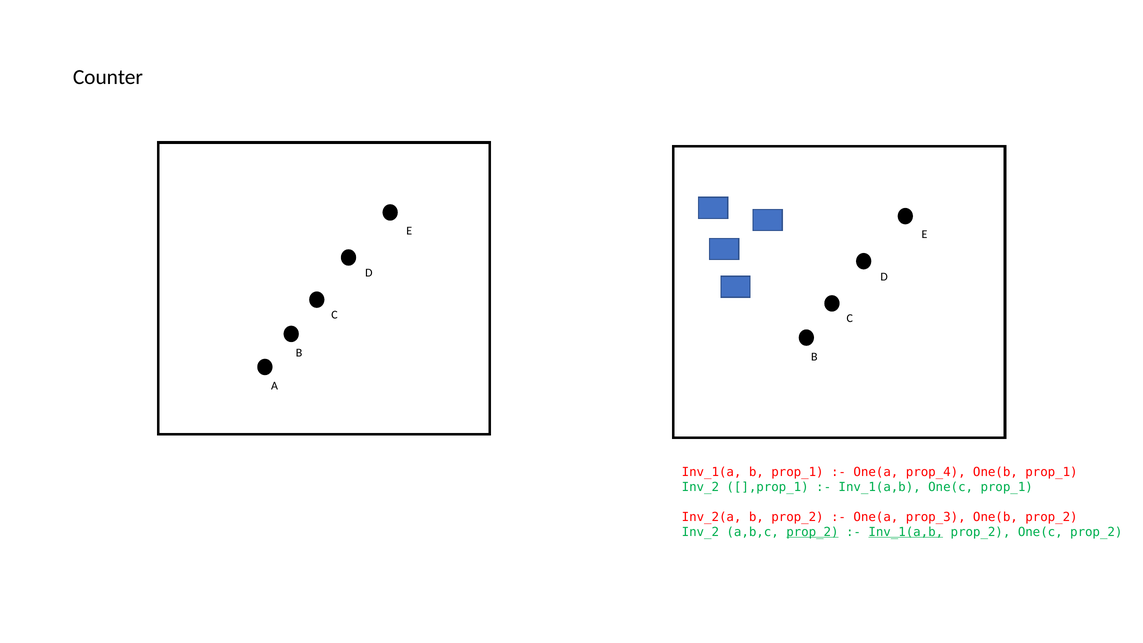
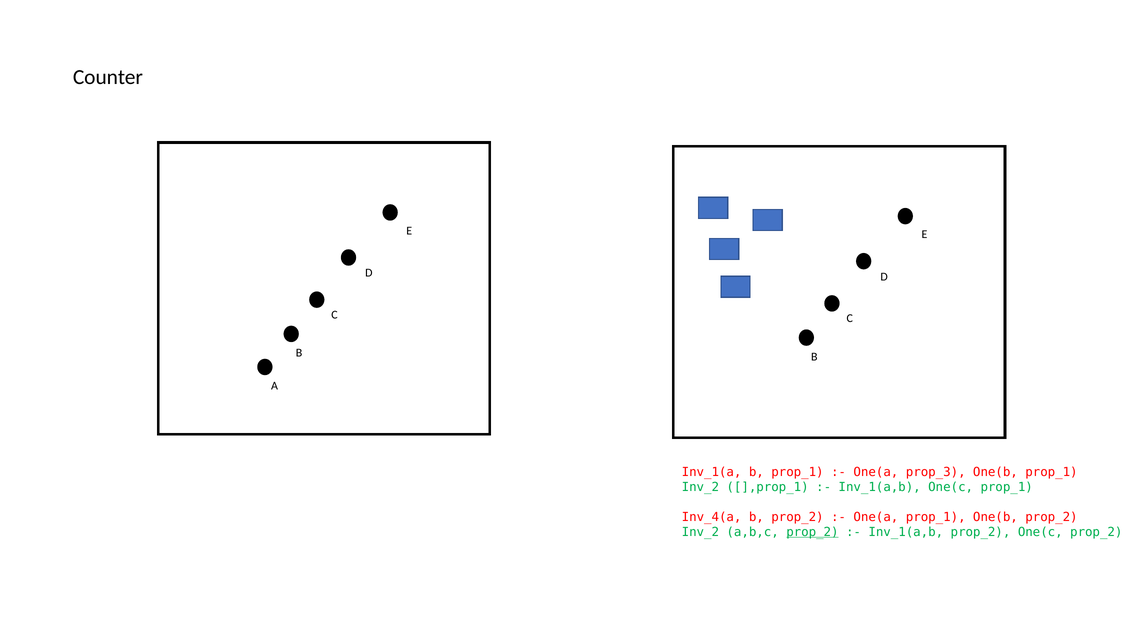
prop_4: prop_4 -> prop_3 (936, 472)
Inv_2(a: Inv_2(a -> Inv_4(a (712, 517)
One(a prop_3: prop_3 -> prop_1 (936, 517)
Inv_1(a,b underline: present -> none (906, 532)
